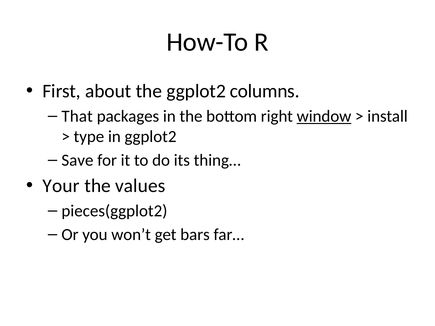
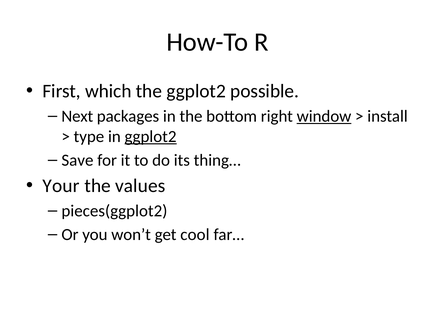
about: about -> which (108, 91)
columns: columns -> possible (265, 91)
That: That -> Next (77, 116)
ggplot2 underline: none -> present (151, 137)
bars: bars -> cool (195, 235)
